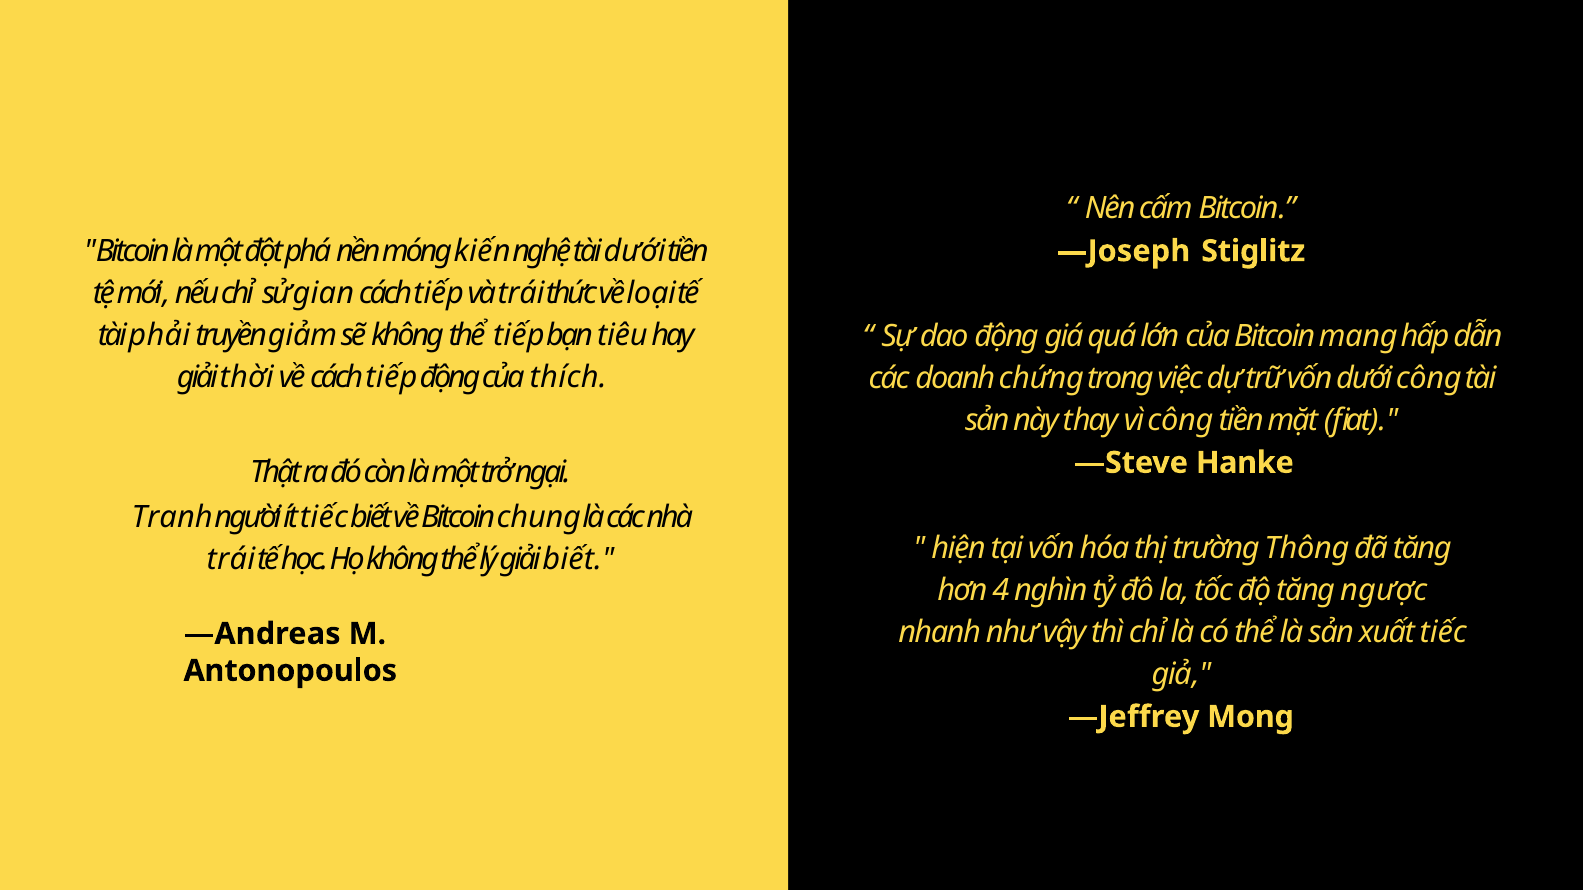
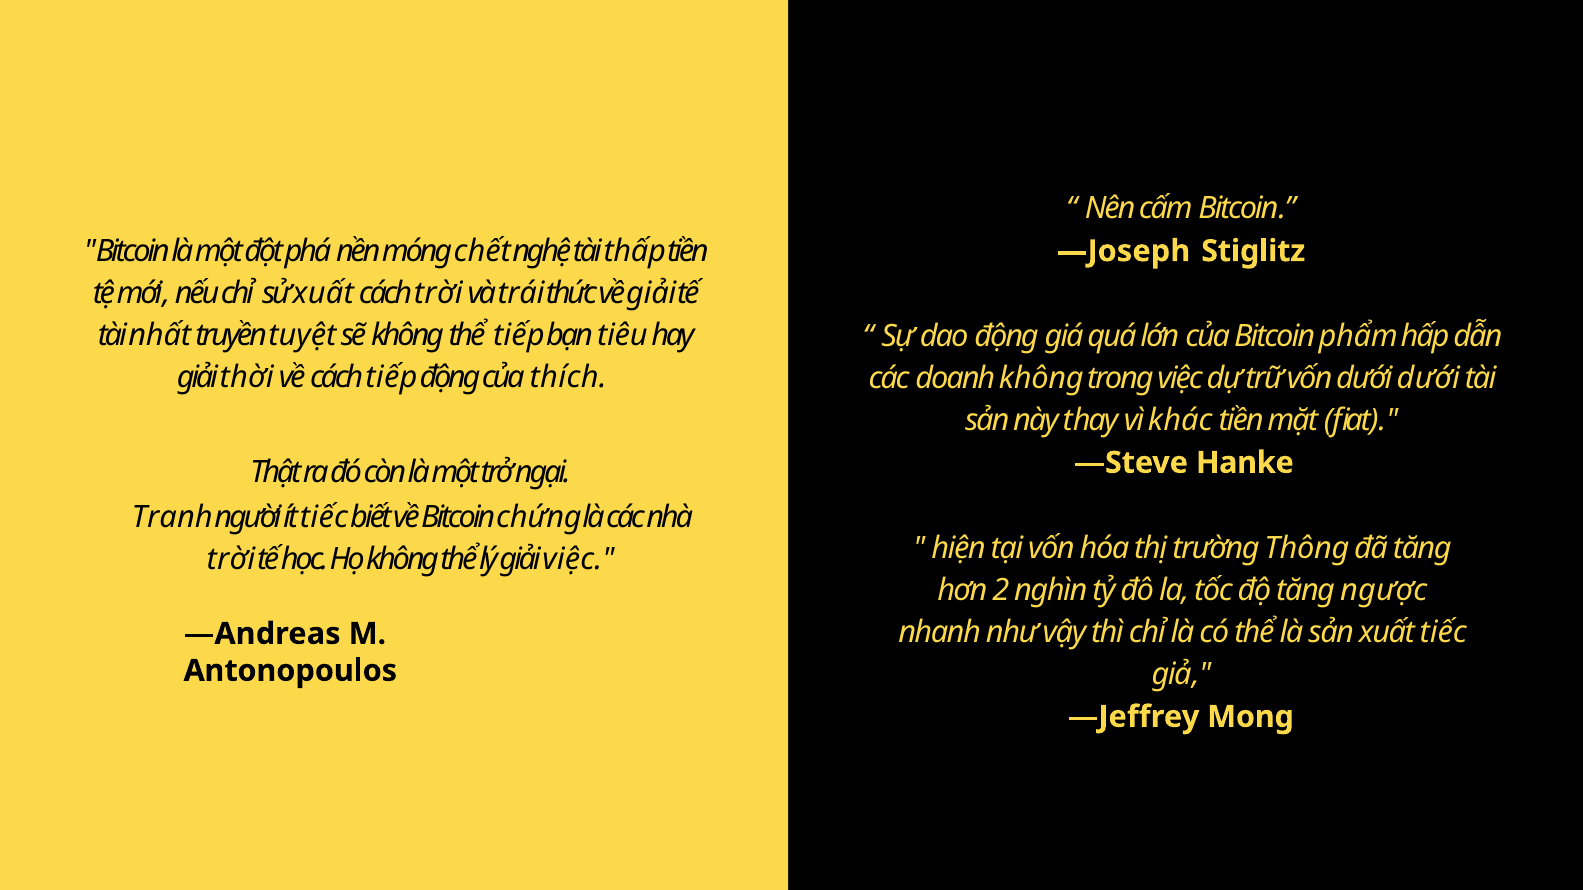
kiến: kiến -> chết (482, 251)
tài dưới: dưới -> thấp (635, 251)
sử gian: gian -> xuất (323, 293)
tiếp: tiếp -> trời (438, 293)
về loại: loại -> giải (651, 293)
phải: phải -> nhất (160, 336)
giảm: giảm -> tuyệt (302, 336)
mang: mang -> phẩm (1358, 336)
doanh chứng: chứng -> không (1041, 378)
dưới công: công -> dưới (1428, 378)
vì công: công -> khác (1180, 420)
chung: chung -> chứng (539, 517)
trái: trái -> trời (231, 559)
giải biết: biết -> việc (578, 559)
4: 4 -> 2 (1001, 590)
